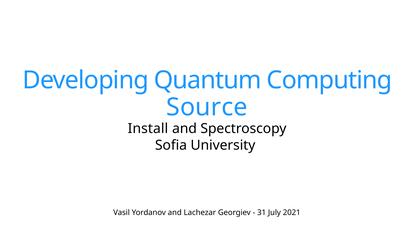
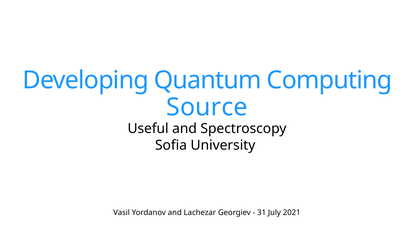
Install: Install -> Useful (148, 129)
